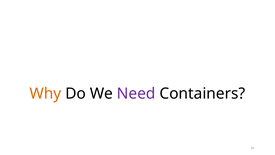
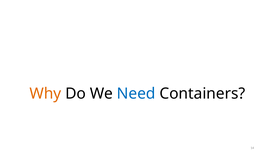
Need colour: purple -> blue (136, 93)
